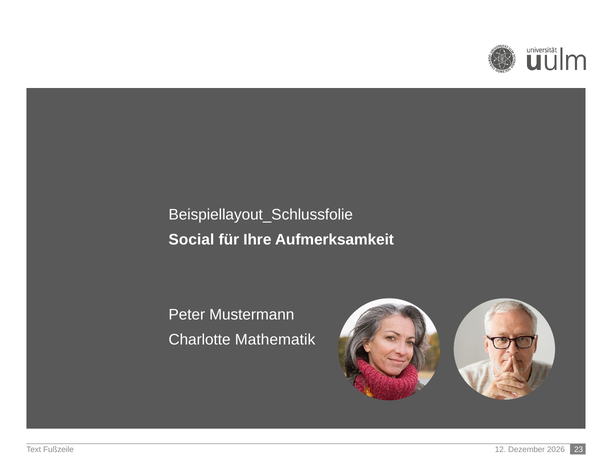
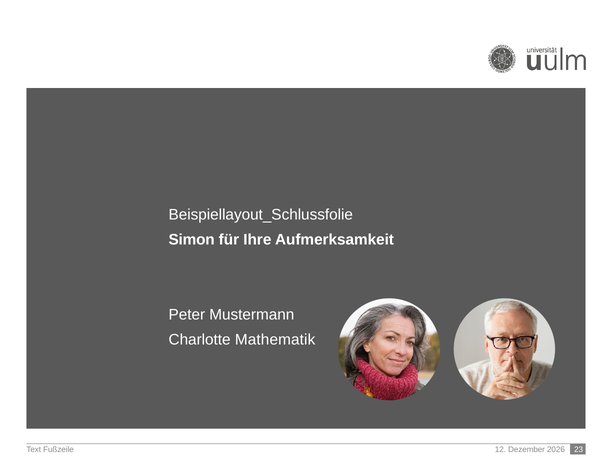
Social: Social -> Simon (192, 240)
